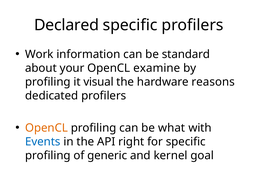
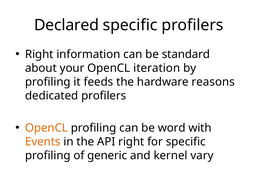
Work: Work -> Right (39, 54)
examine: examine -> iteration (157, 68)
visual: visual -> feeds (98, 82)
what: what -> word (172, 128)
Events colour: blue -> orange (43, 141)
goal: goal -> vary (202, 155)
